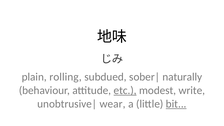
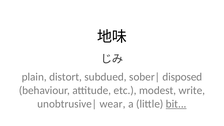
rolling: rolling -> distort (66, 77)
naturally: naturally -> disposed (182, 77)
etc underline: present -> none (125, 90)
